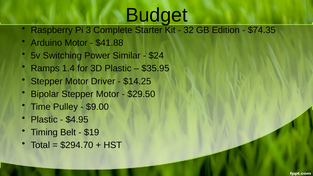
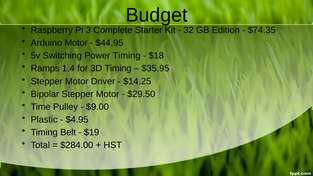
$41.88: $41.88 -> $44.95 (109, 43)
Power Similar: Similar -> Timing (127, 56)
$24: $24 -> $18 (156, 56)
3D Plastic: Plastic -> Timing (118, 68)
$294.70: $294.70 -> $284.00 (77, 145)
